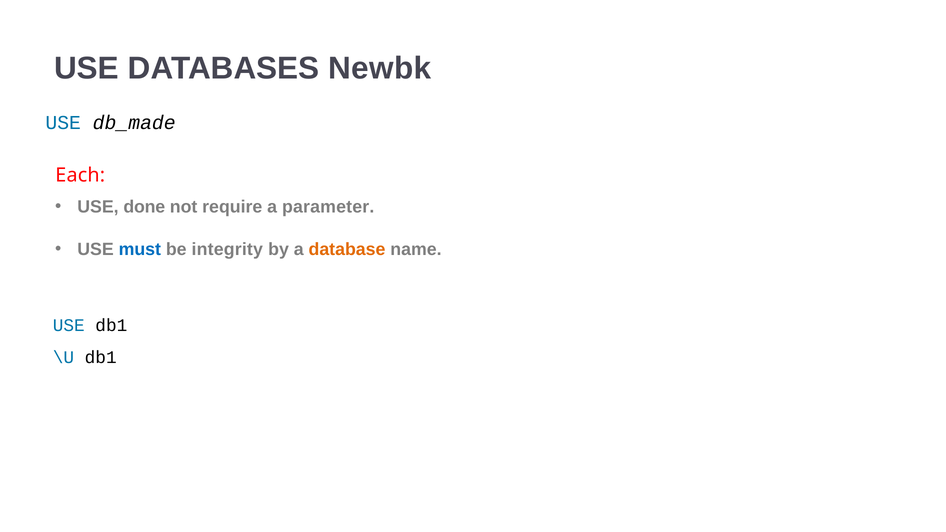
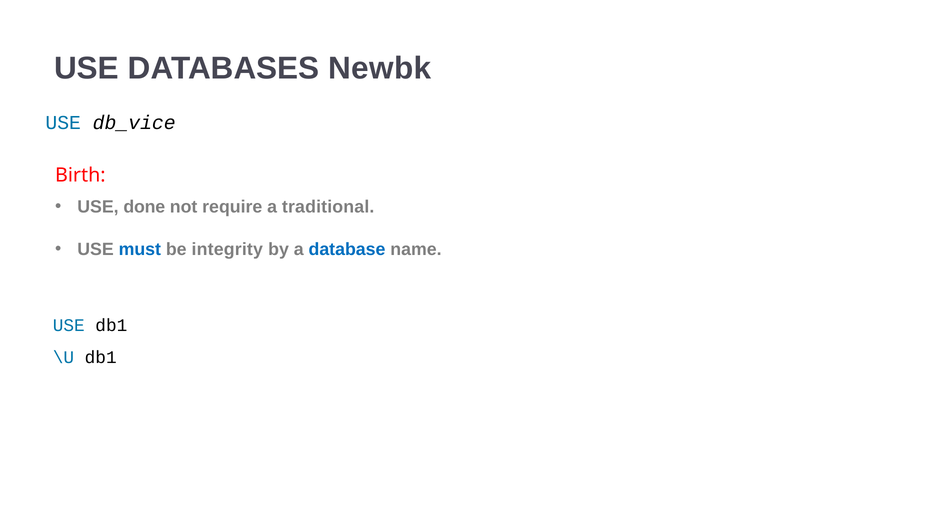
db_made: db_made -> db_vice (134, 123)
Each: Each -> Birth (80, 175)
parameter: parameter -> traditional (328, 207)
database colour: orange -> blue (347, 250)
